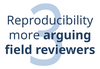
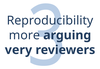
field: field -> very (18, 50)
